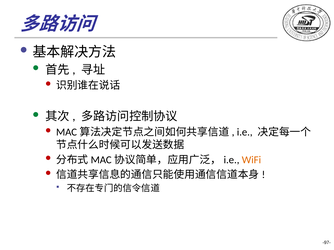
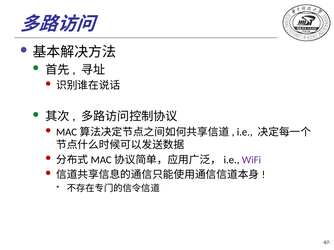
WiFi colour: orange -> purple (251, 160)
